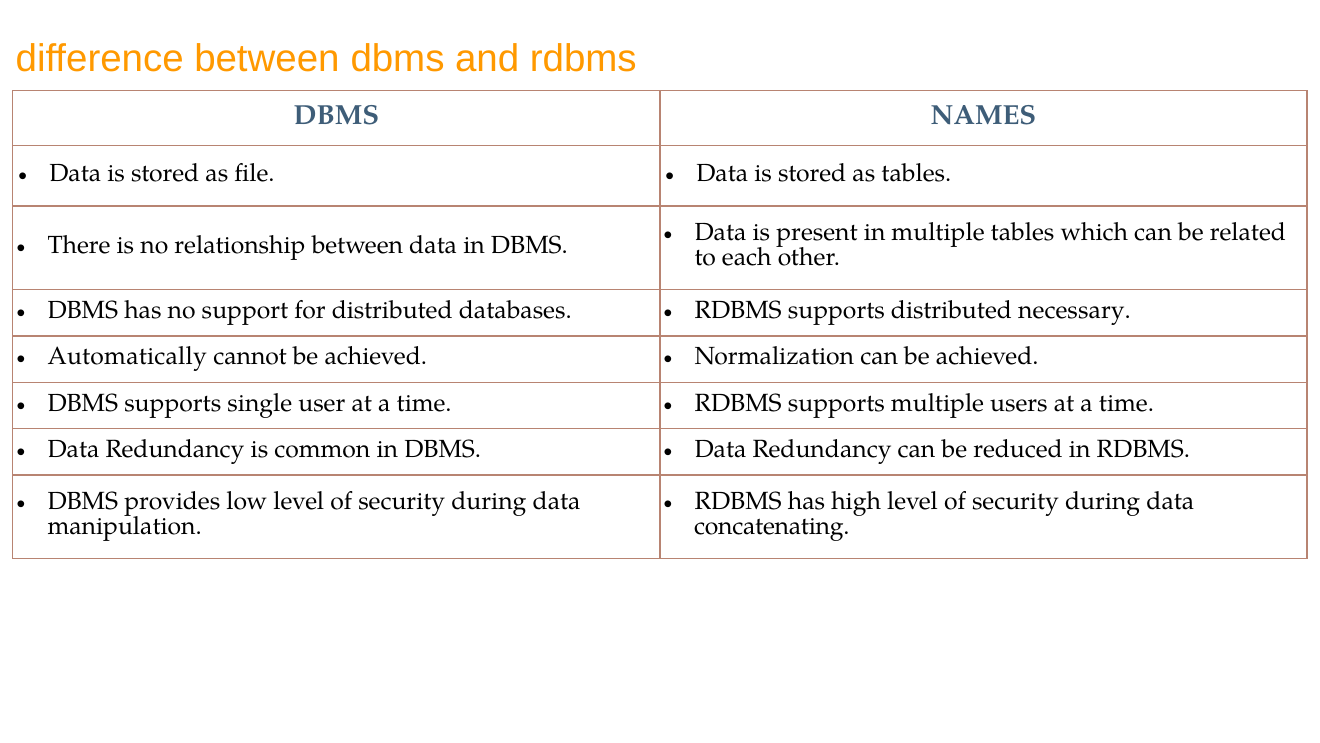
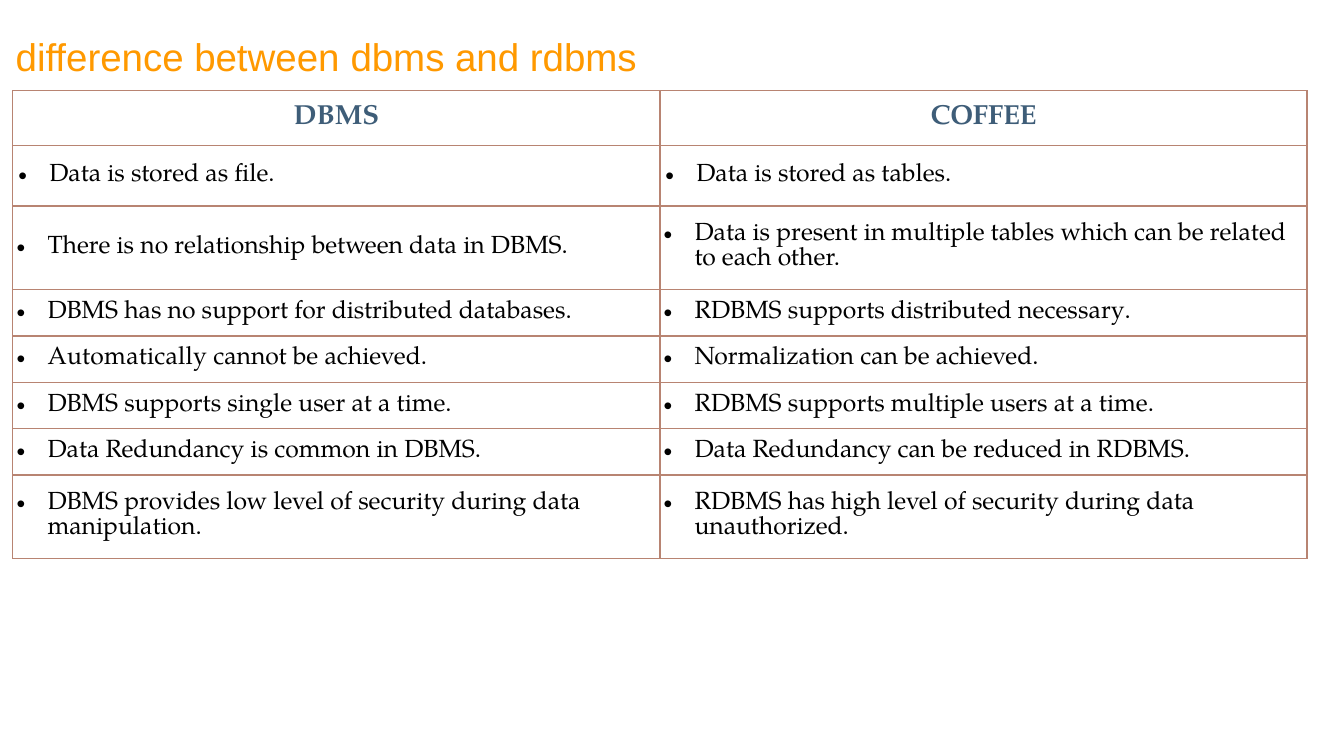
NAMES: NAMES -> COFFEE (984, 115)
concatenating: concatenating -> unauthorized (772, 526)
